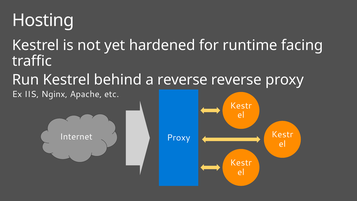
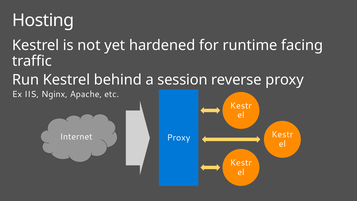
a reverse: reverse -> session (183, 80)
